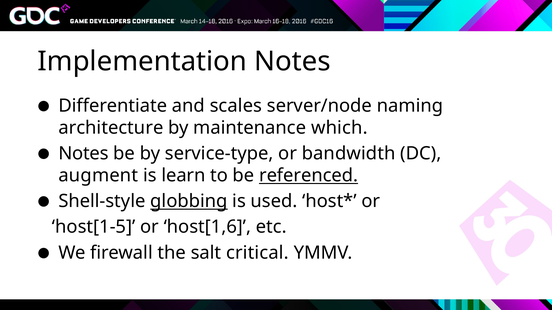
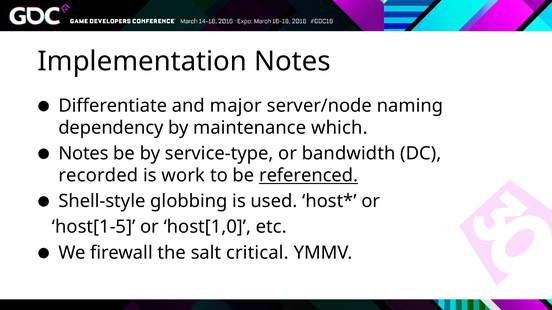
scales: scales -> major (236, 106)
architecture: architecture -> dependency (111, 128)
augment: augment -> recorded (98, 176)
learn: learn -> work (183, 176)
globbing underline: present -> none (189, 202)
host[1,6: host[1,6 -> host[1,0 (207, 227)
